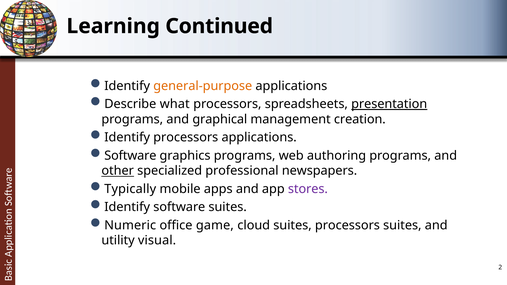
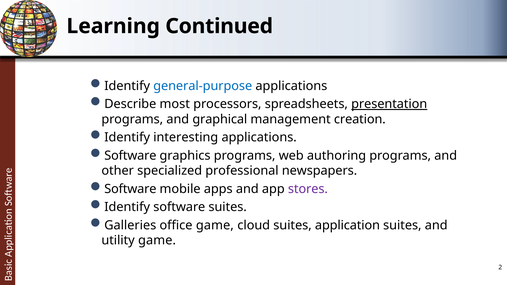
general-purpose colour: orange -> blue (203, 86)
what: what -> most (175, 104)
Identify processors: processors -> interesting (186, 138)
other underline: present -> none (118, 171)
Typically: Typically -> Software (130, 189)
Numeric: Numeric -> Galleries (130, 225)
suites processors: processors -> application (347, 225)
utility visual: visual -> game (157, 241)
